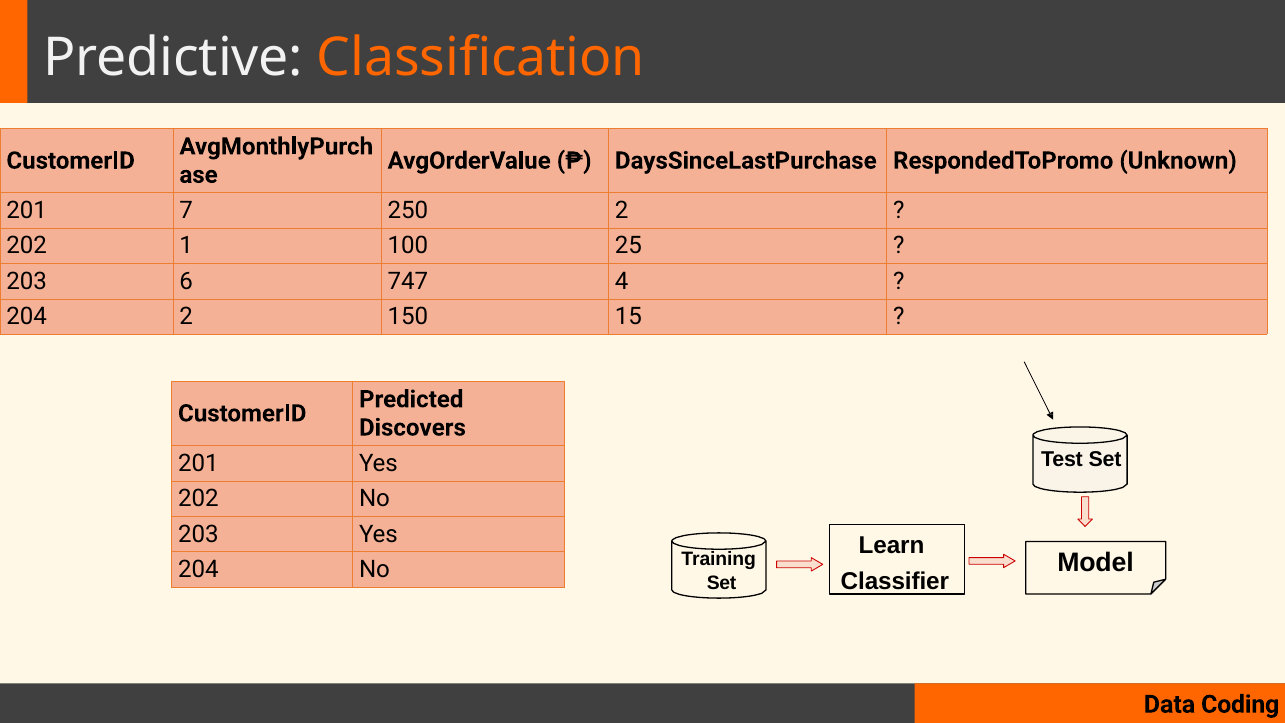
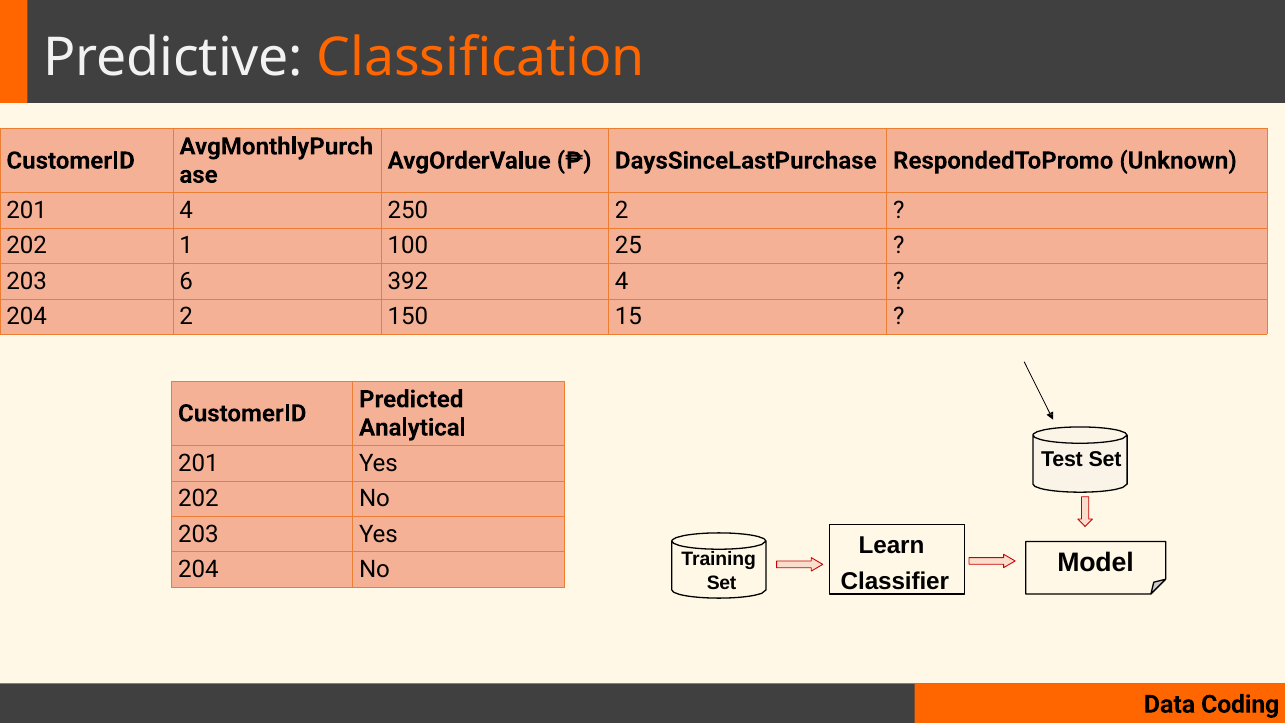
201 7: 7 -> 4 (186, 210)
747: 747 -> 392 (408, 281)
Discovers: Discovers -> Analytical (412, 427)
